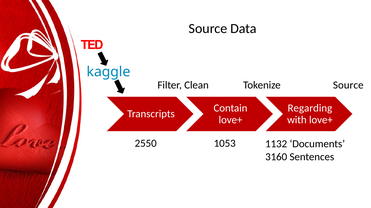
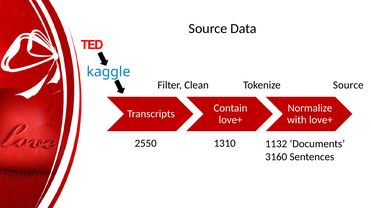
Regarding: Regarding -> Normalize (310, 108)
1053: 1053 -> 1310 (225, 144)
